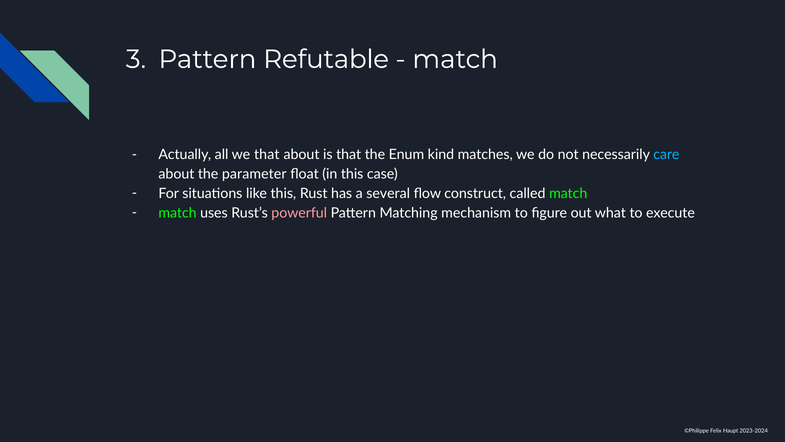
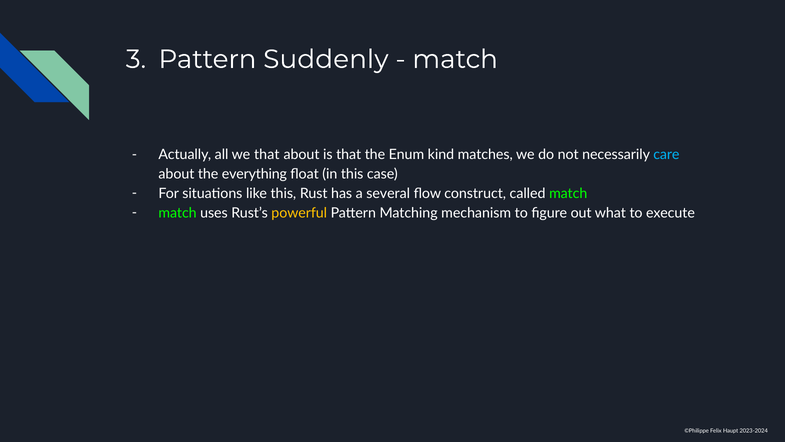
Refutable: Refutable -> Suddenly (326, 59)
parameter: parameter -> everything (254, 174)
powerful colour: pink -> yellow (299, 213)
